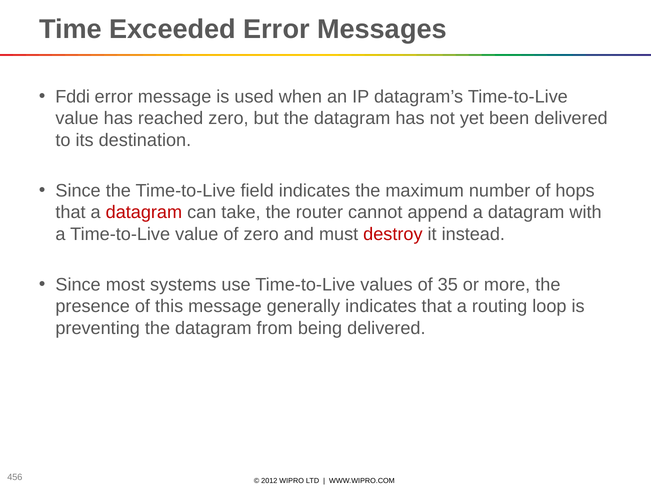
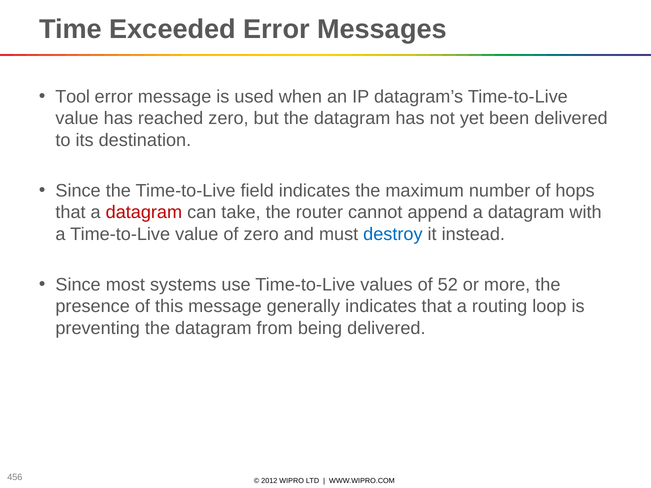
Fddi: Fddi -> Tool (73, 97)
destroy colour: red -> blue (393, 234)
35: 35 -> 52 (448, 285)
